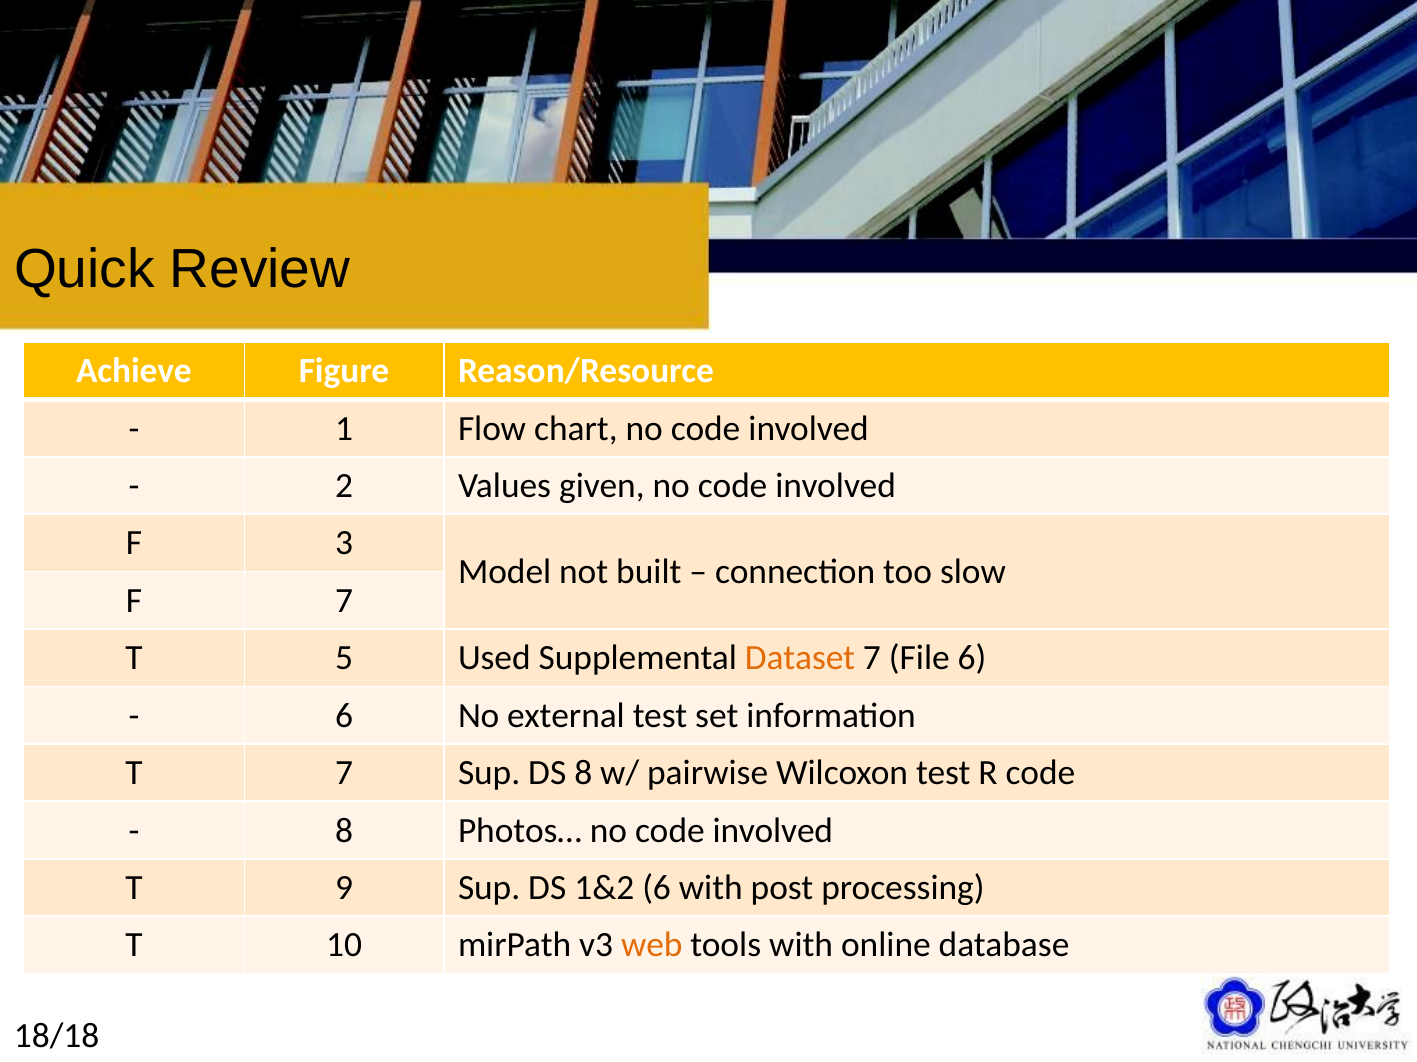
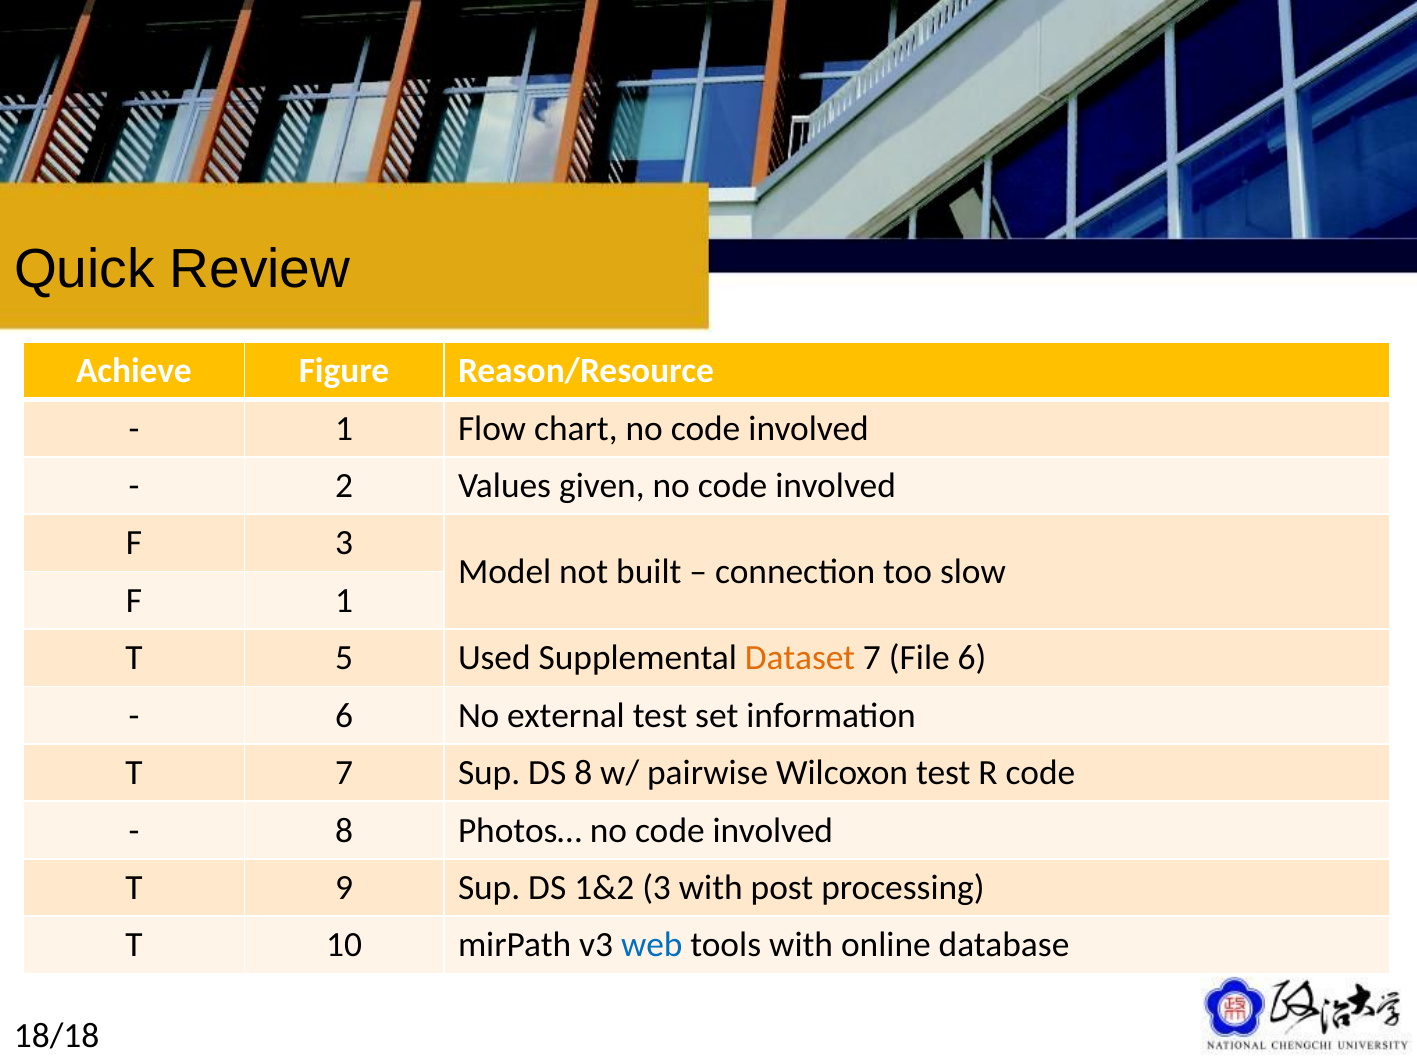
F 7: 7 -> 1 (344, 601)
1&2 6: 6 -> 3 (657, 888)
web colour: orange -> blue (652, 946)
